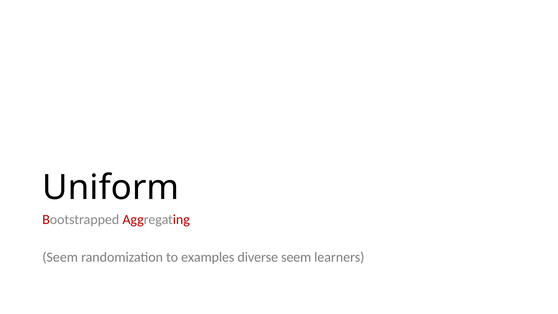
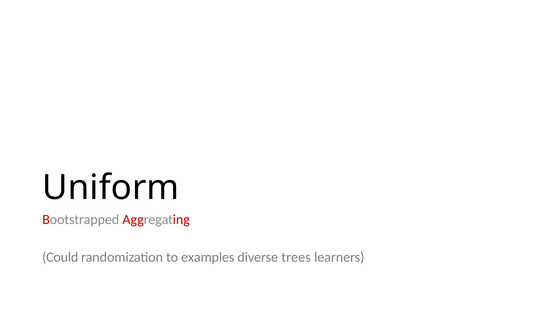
Seem: Seem -> Could (60, 257)
diverse seem: seem -> trees (296, 257)
